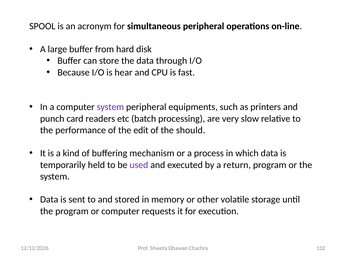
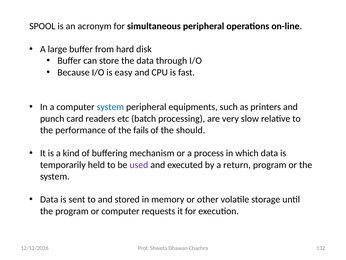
hear: hear -> easy (124, 72)
system colour: purple -> blue (110, 107)
edit: edit -> fails (141, 130)
